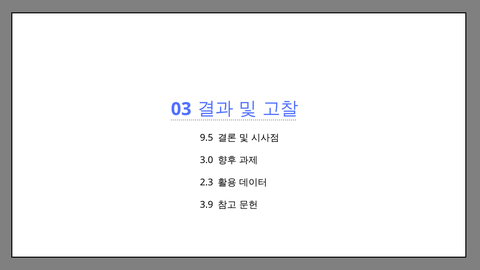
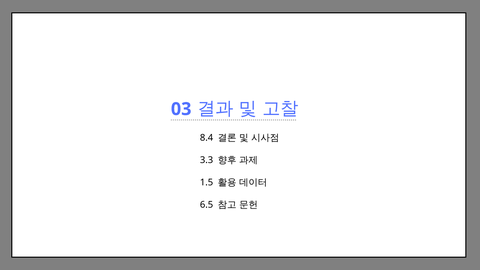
9.5: 9.5 -> 8.4 (207, 138)
3.0: 3.0 -> 3.3 (207, 160)
2.3: 2.3 -> 1.5 (207, 182)
3.9: 3.9 -> 6.5 (207, 205)
